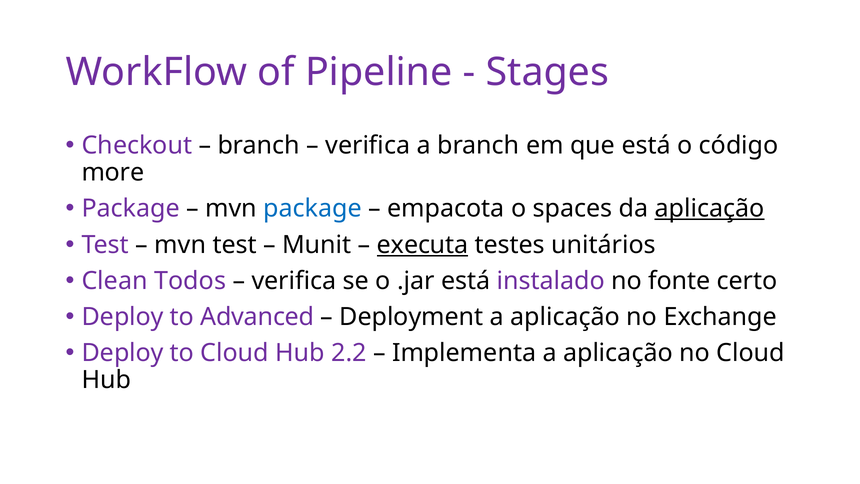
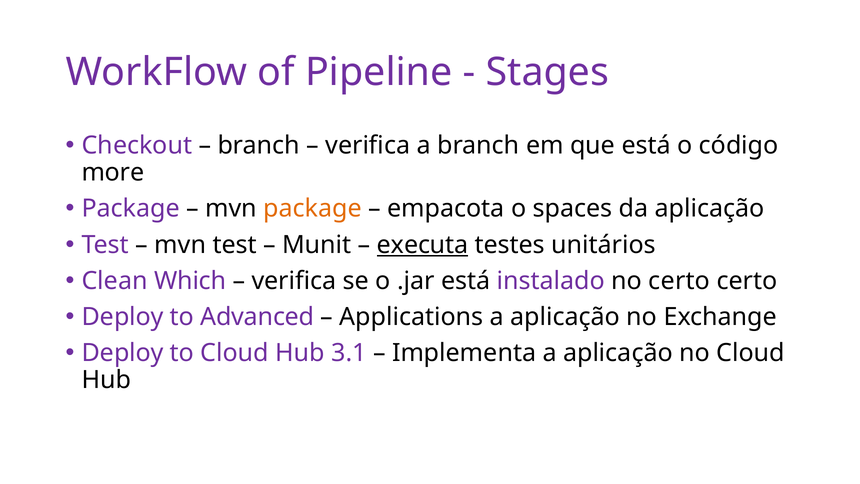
package colour: blue -> orange (313, 209)
aplicação underline: present -> none (710, 209)
Todos: Todos -> Which (190, 281)
no fonte: fonte -> certo (679, 281)
Deployment: Deployment -> Applications (411, 317)
2.2: 2.2 -> 3.1 (349, 353)
